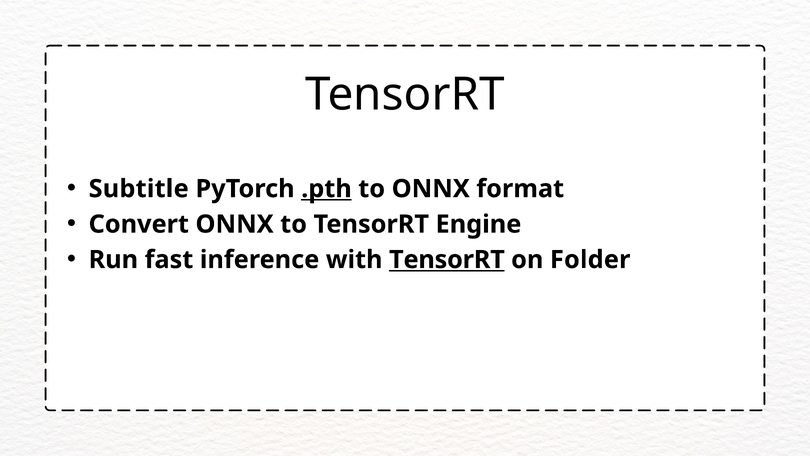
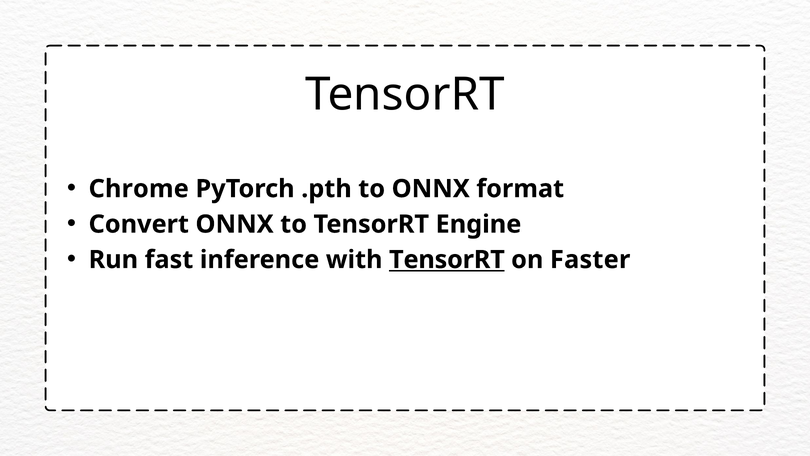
Subtitle: Subtitle -> Chrome (139, 189)
.pth underline: present -> none (326, 189)
Folder: Folder -> Faster (590, 260)
